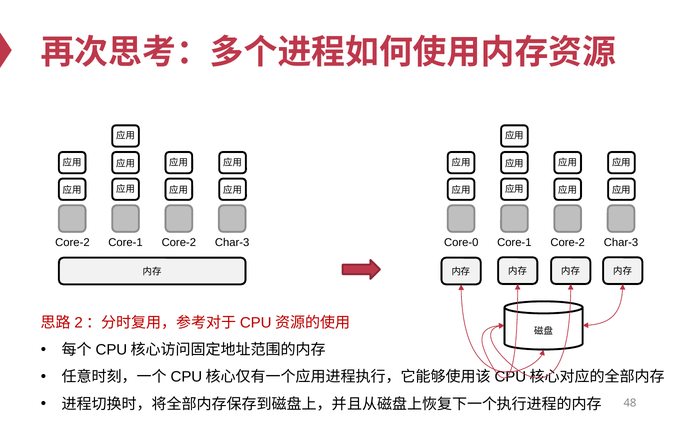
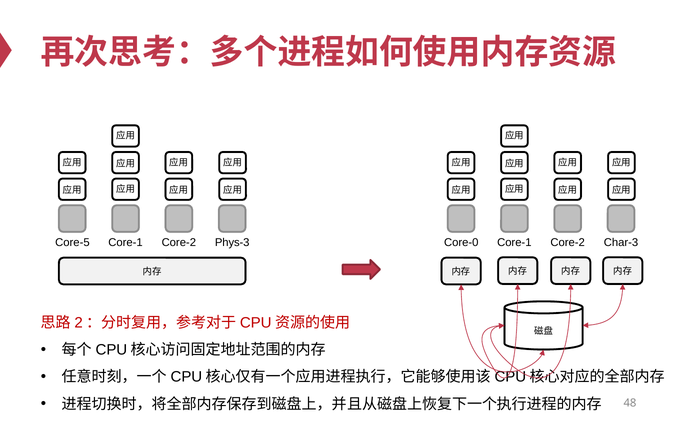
Core-2: Core-2 -> Core-5 (72, 243)
Char-3: Char-3 -> Phys-3 (232, 243)
